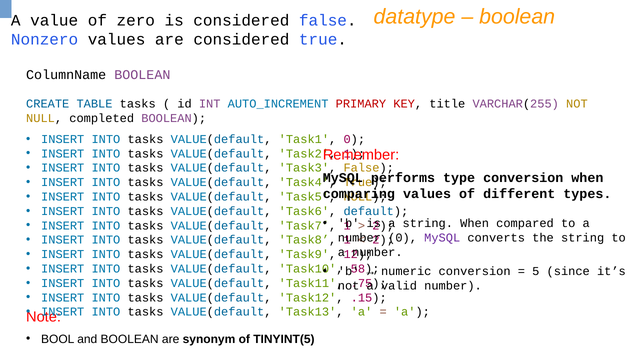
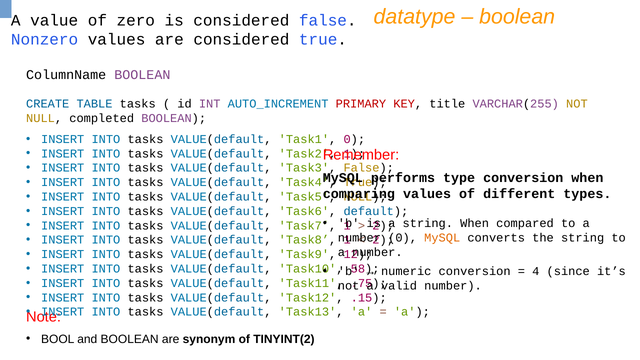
MySQL colour: purple -> orange (442, 238)
5: 5 -> 4 (536, 271)
TINYINT(5: TINYINT(5 -> TINYINT(2 (284, 339)
